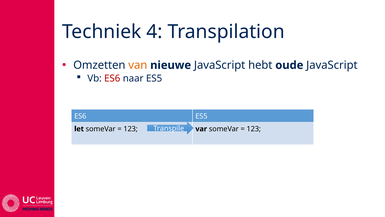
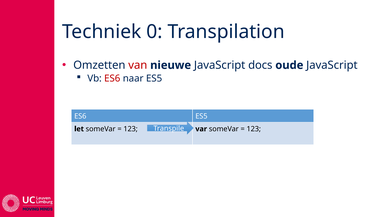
4: 4 -> 0 (154, 32)
van colour: orange -> red (138, 65)
hebt: hebt -> docs (260, 65)
